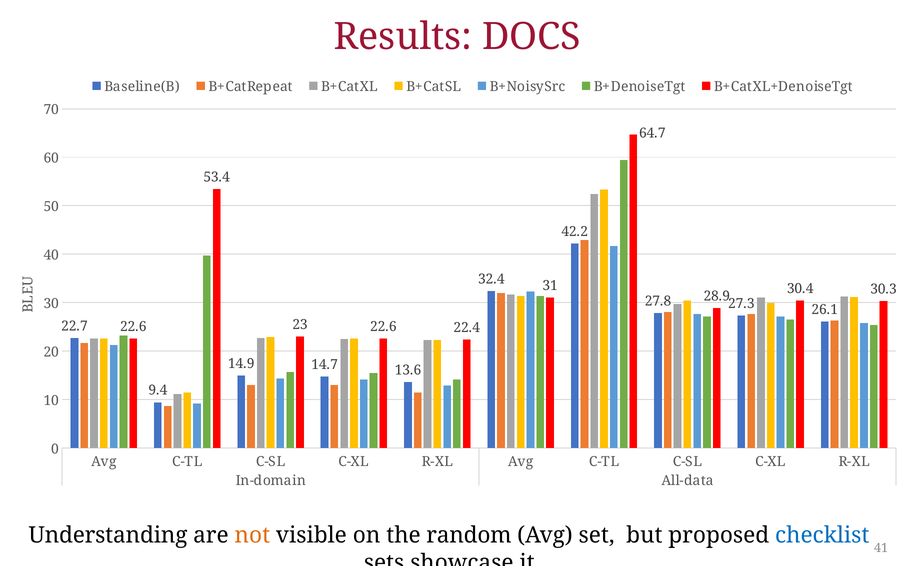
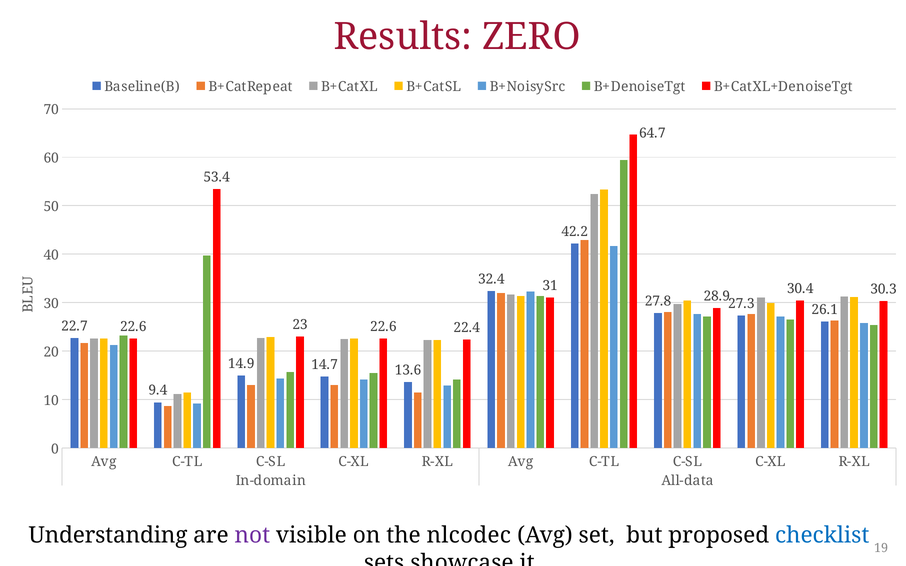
DOCS: DOCS -> ZERO (531, 37)
not colour: orange -> purple (252, 536)
random: random -> nlcodec (469, 536)
41: 41 -> 19 (881, 548)
